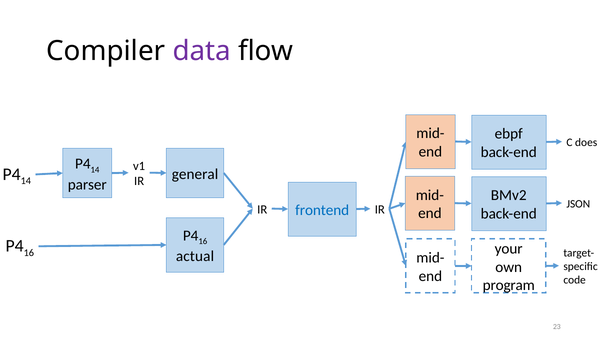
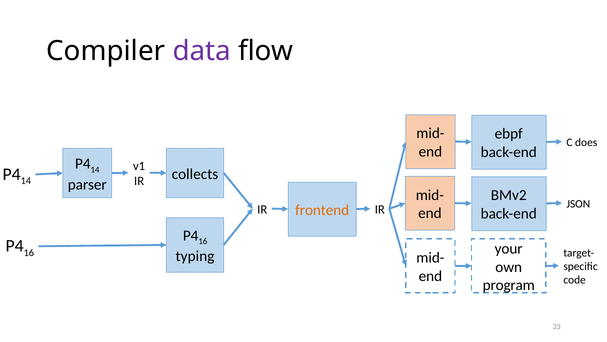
general: general -> collects (195, 174)
frontend colour: blue -> orange (322, 210)
actual: actual -> typing (195, 256)
